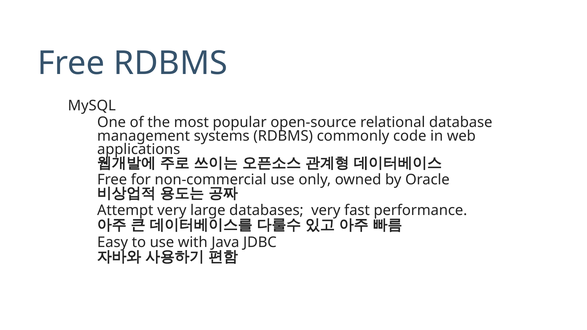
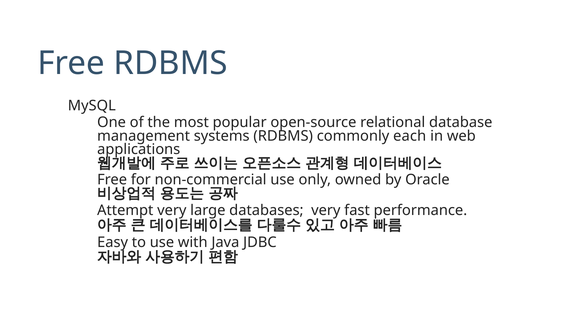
code: code -> each (410, 136)
